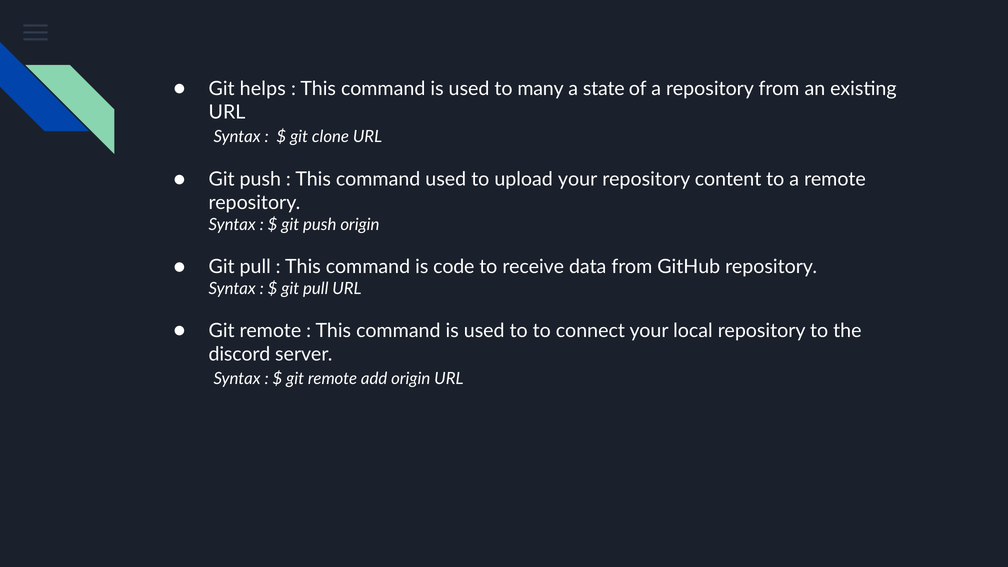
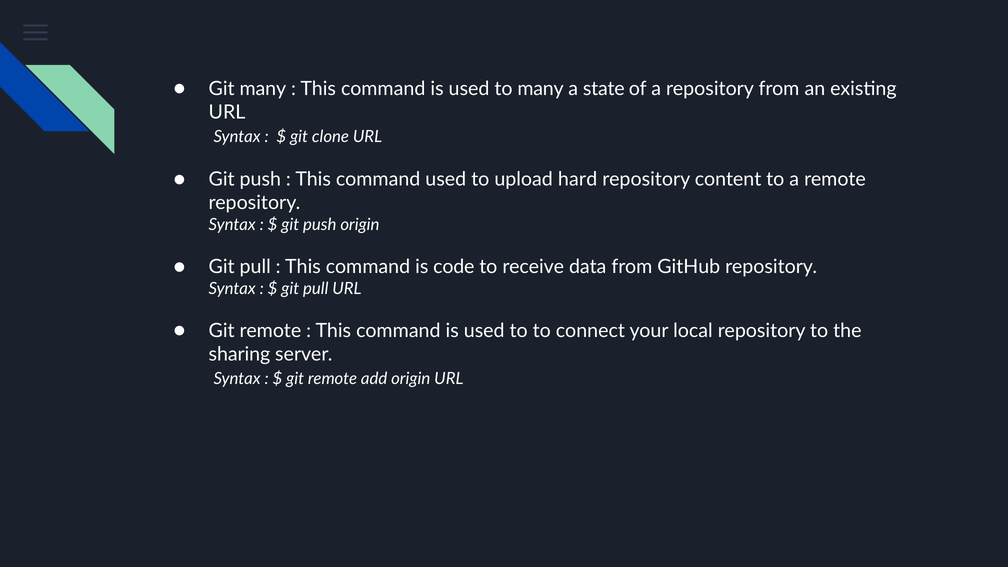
Git helps: helps -> many (263, 89)
upload your: your -> hard (578, 179)
discord: discord -> sharing (239, 354)
